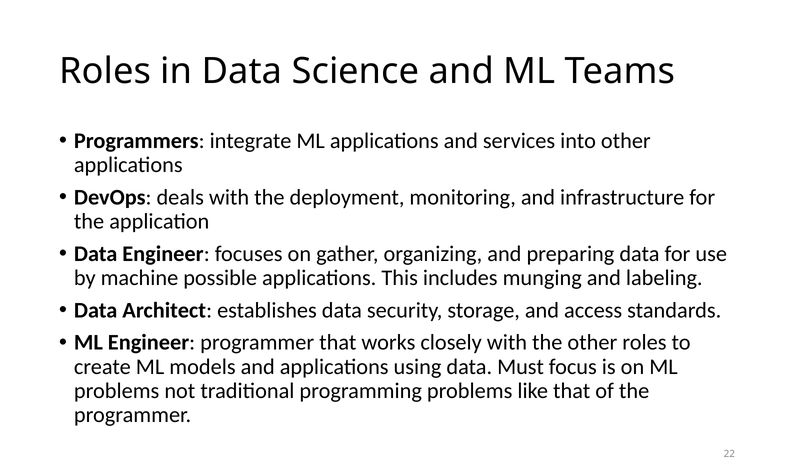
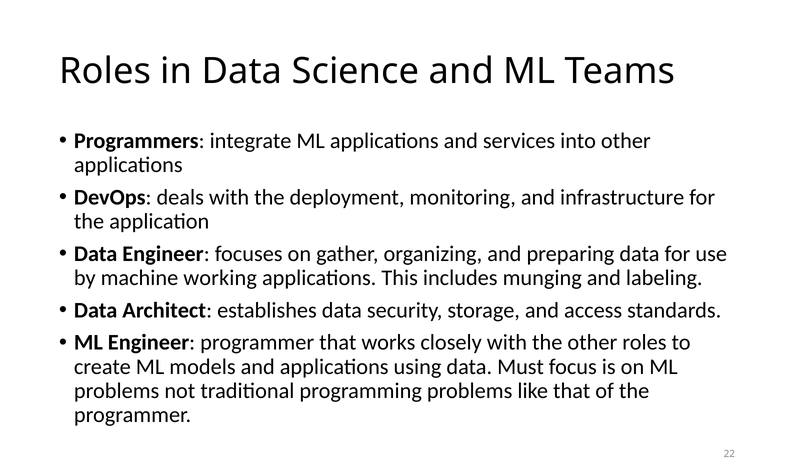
possible: possible -> working (220, 278)
